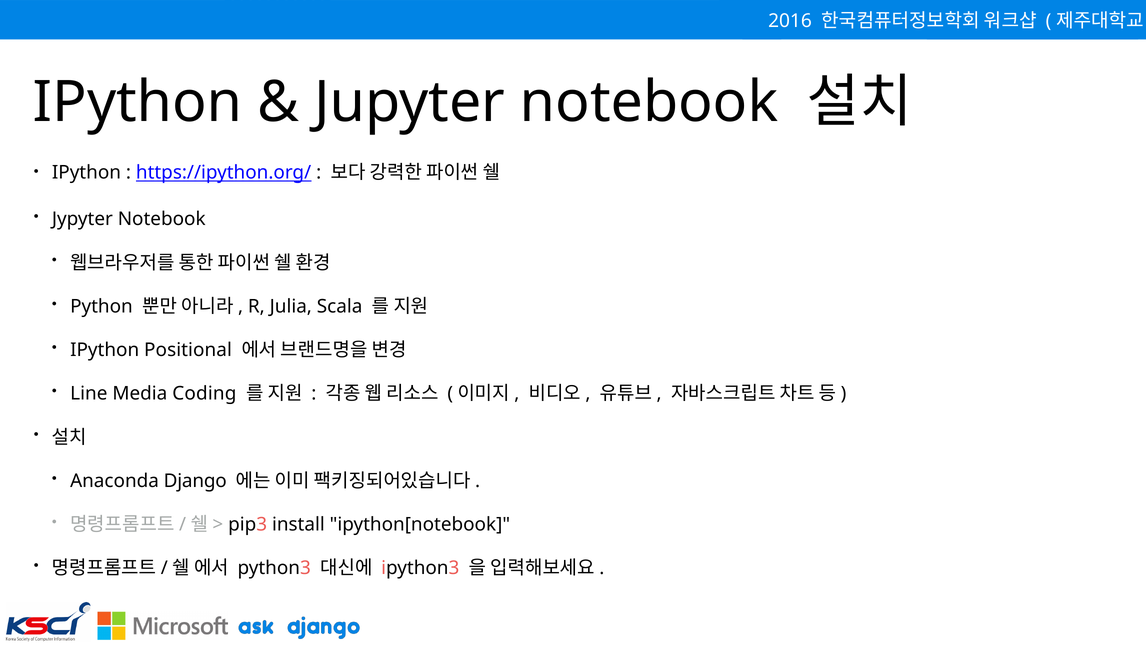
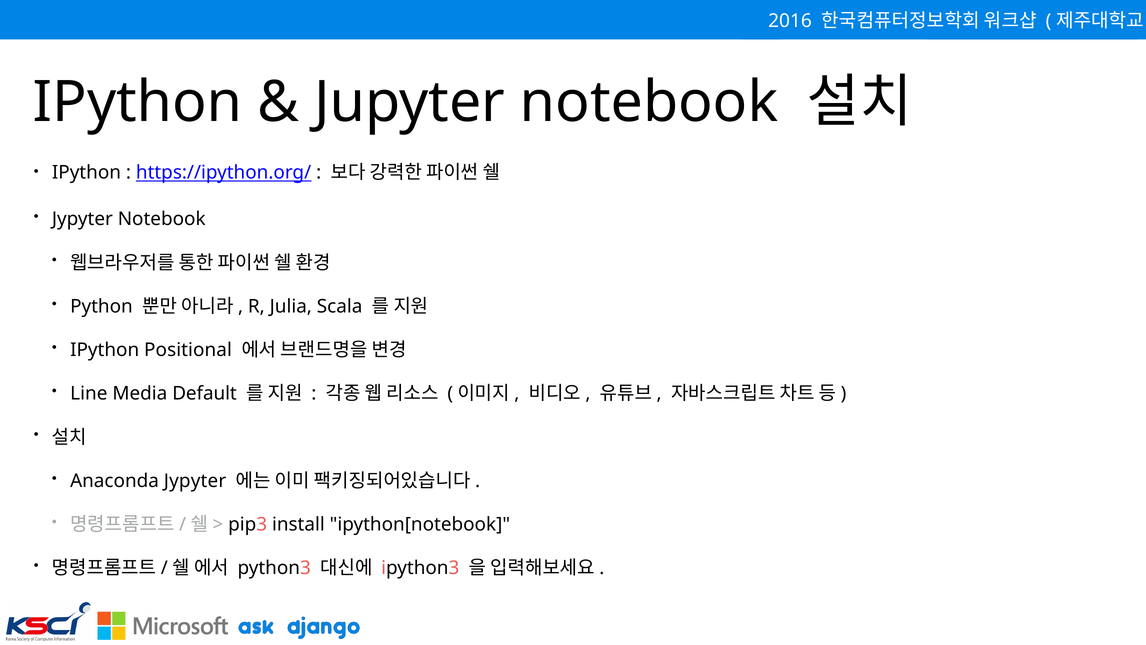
Coding: Coding -> Default (205, 393)
Anaconda Django: Django -> Jypyter (195, 481)
